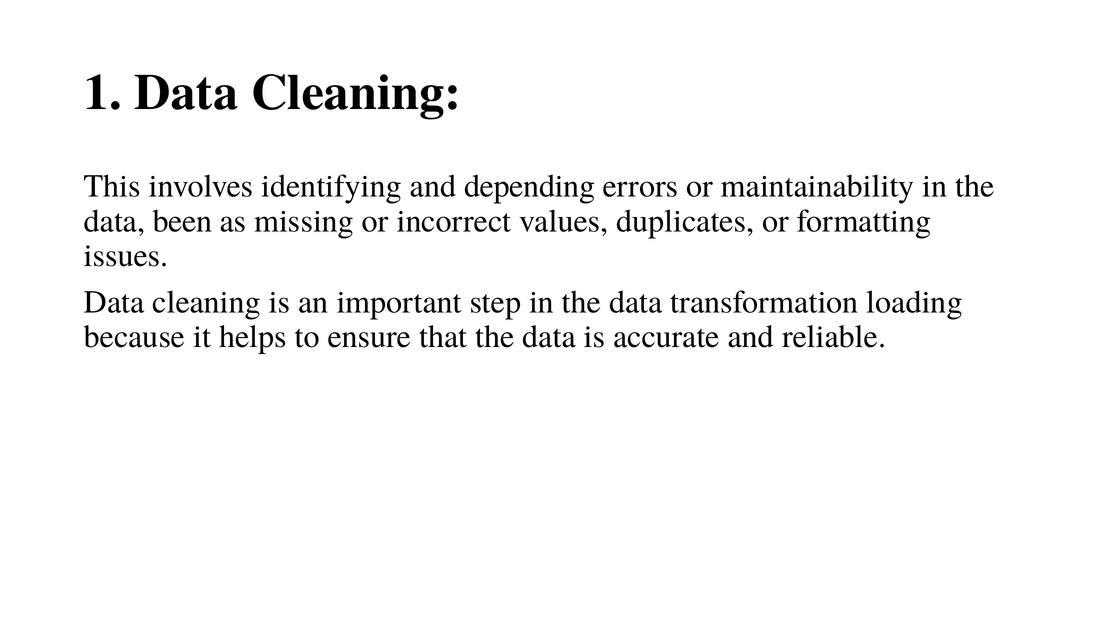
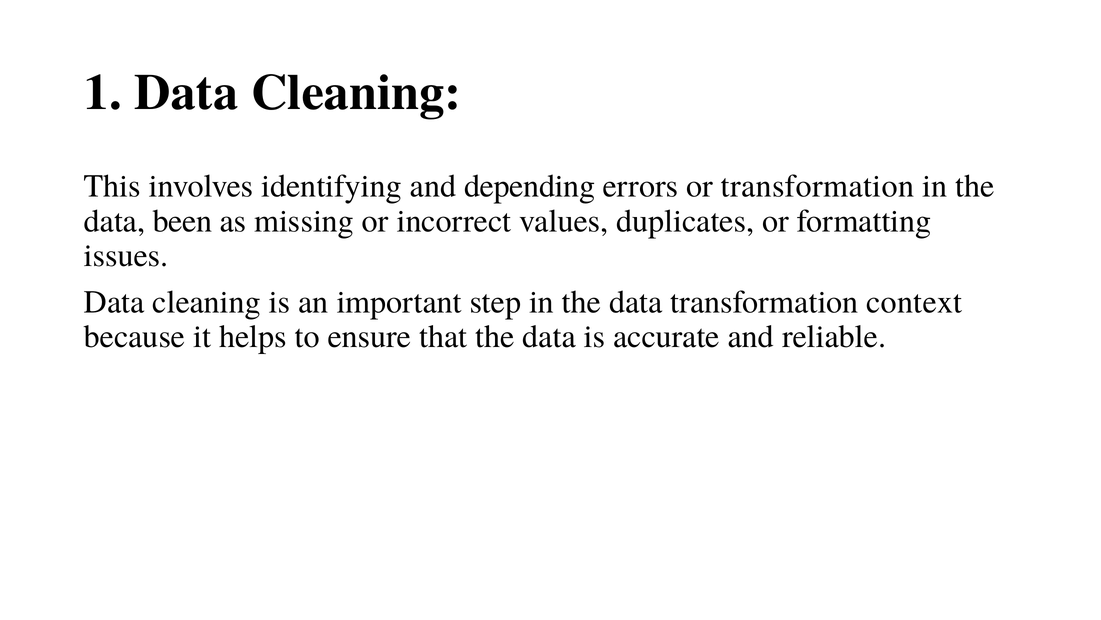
or maintainability: maintainability -> transformation (818, 186)
loading: loading -> context (914, 302)
